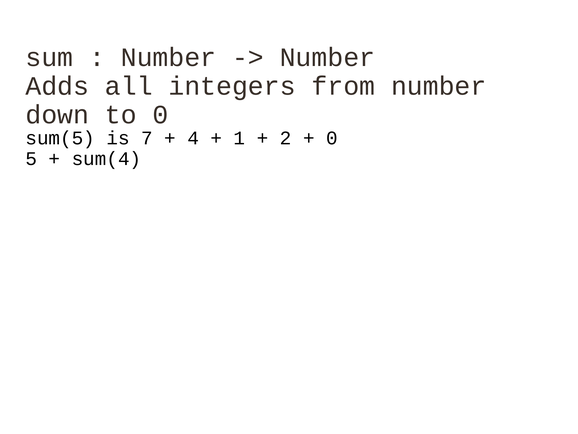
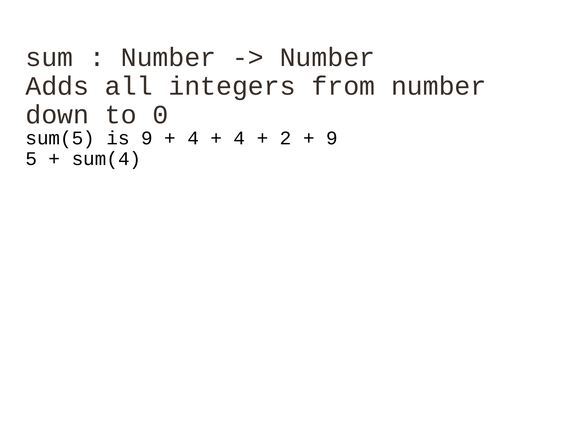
is 7: 7 -> 9 (147, 138)
1: 1 -> 4 (239, 138)
0: 0 -> 9 (332, 138)
